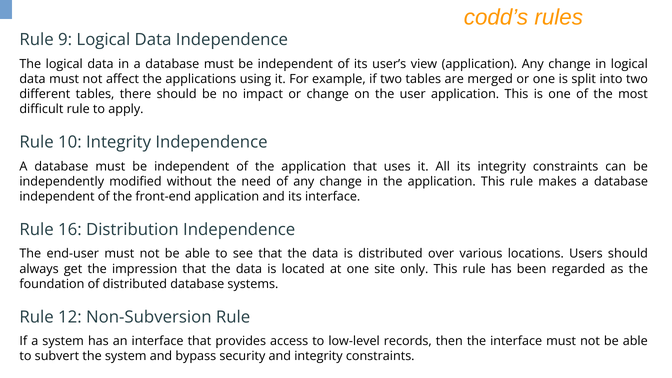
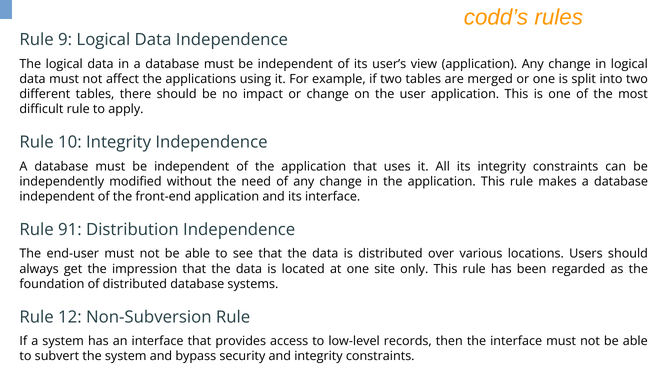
16: 16 -> 91 (70, 230)
